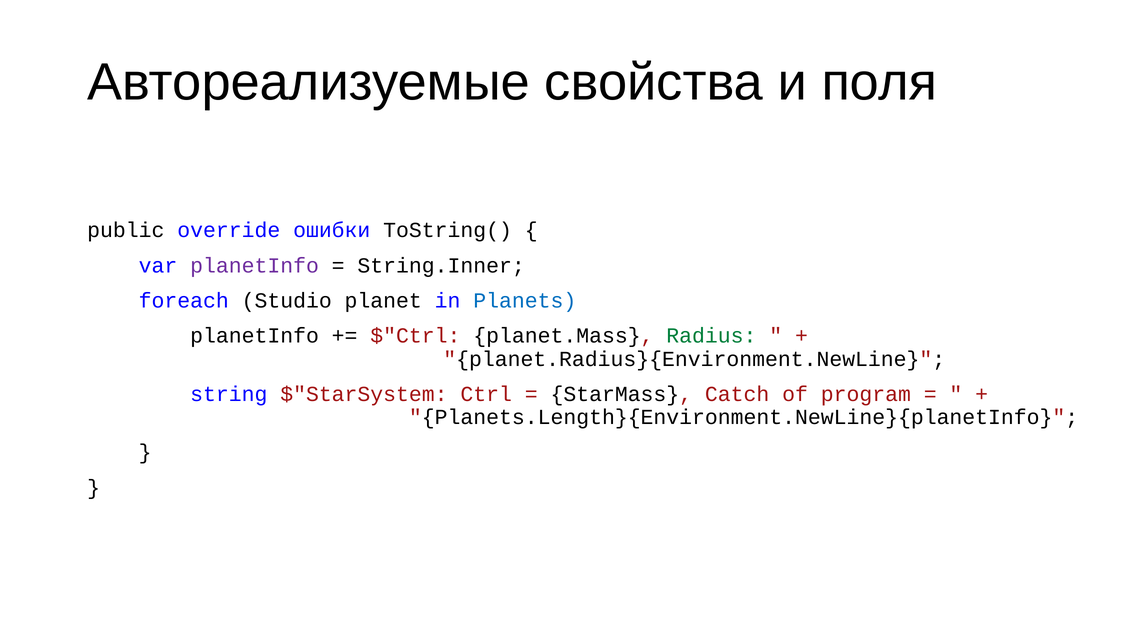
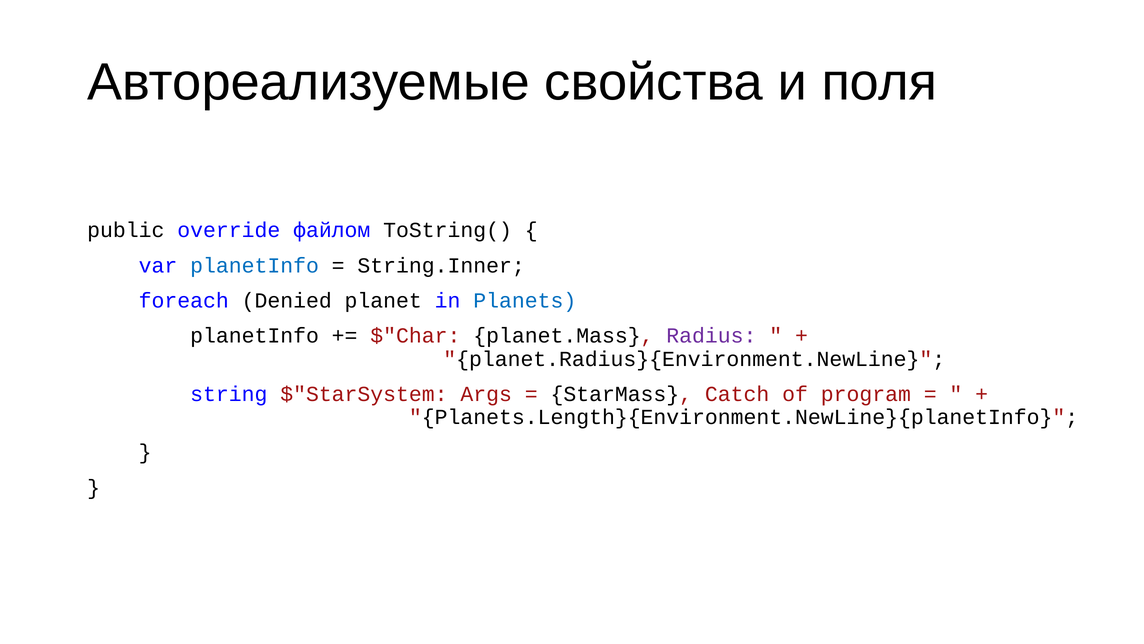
ошибки: ошибки -> файлом (332, 230)
planetInfo colour: purple -> blue (255, 265)
Studio: Studio -> Denied (287, 300)
$"Ctrl: $"Ctrl -> $"Char (415, 336)
Radius colour: green -> purple (711, 336)
Ctrl: Ctrl -> Args (486, 394)
